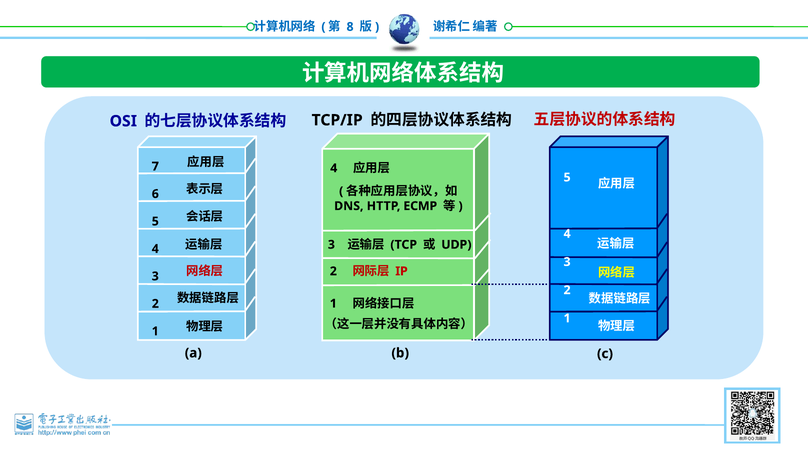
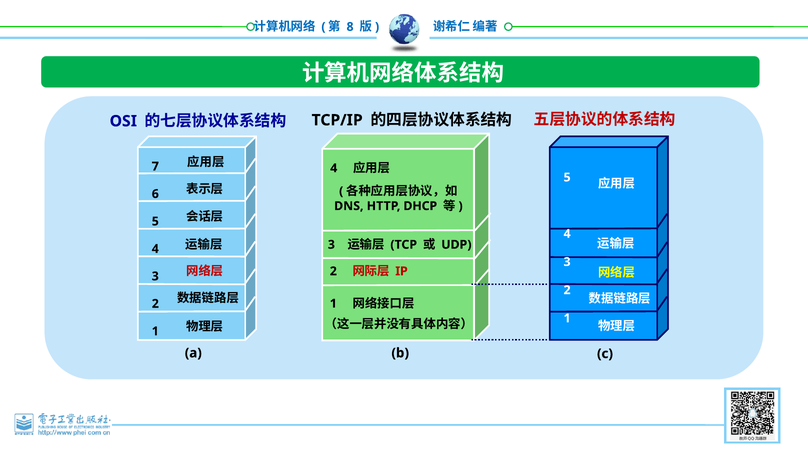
ECMP: ECMP -> DHCP (420, 206)
